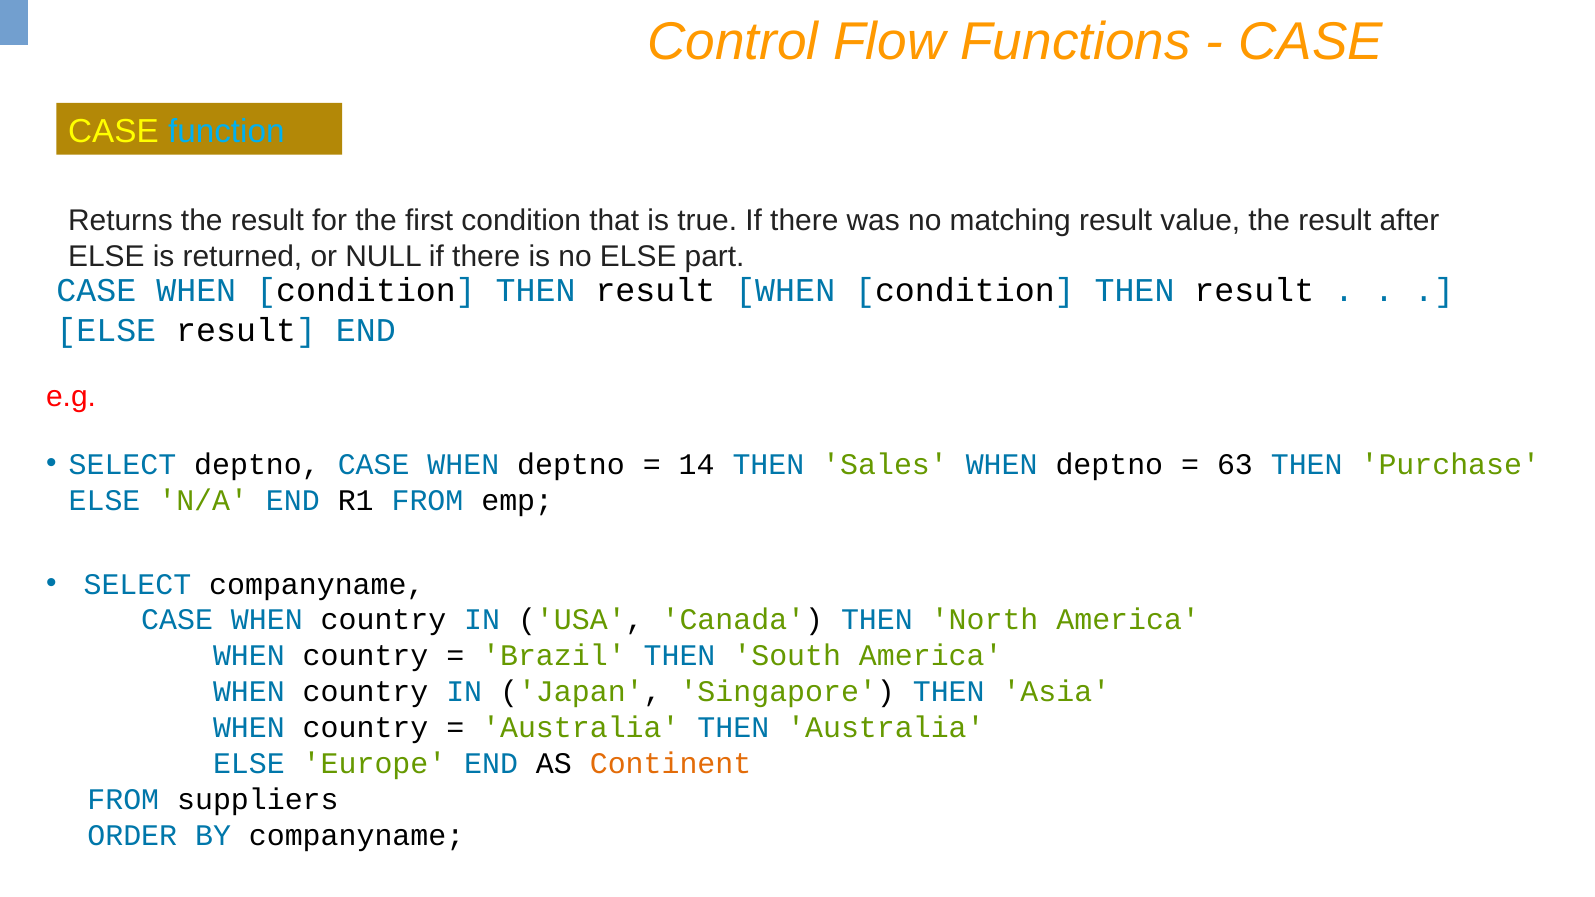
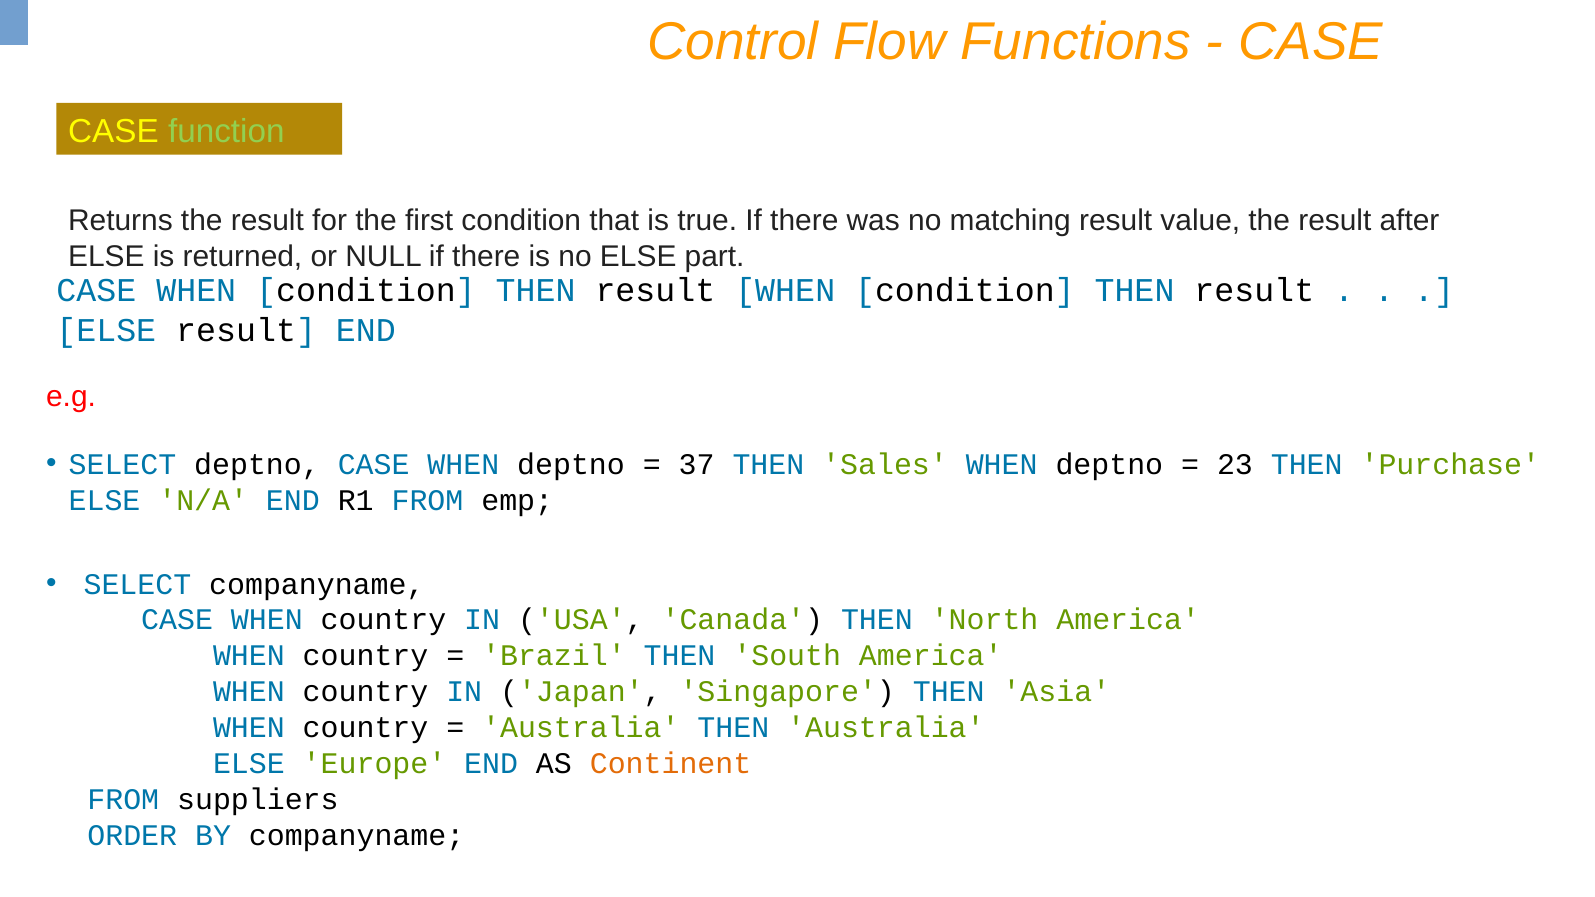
function colour: light blue -> light green (226, 131)
14: 14 -> 37 (697, 465)
63: 63 -> 23 (1235, 465)
